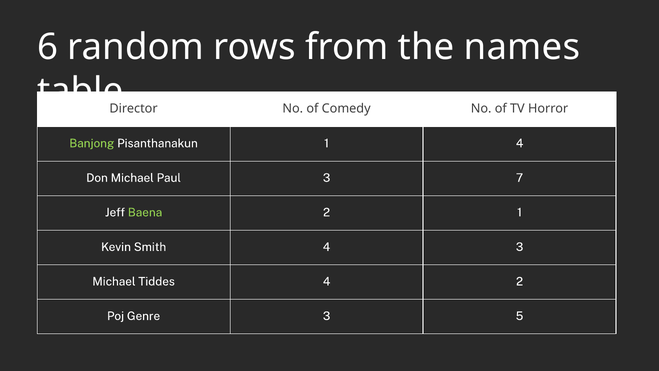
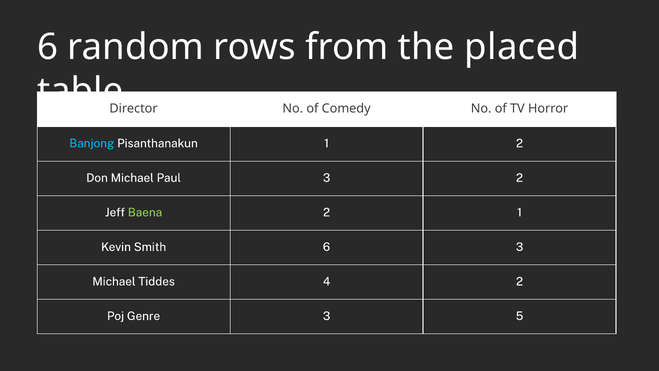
names: names -> placed (522, 47)
Banjong colour: light green -> light blue (92, 143)
1 4: 4 -> 2 (519, 143)
3 7: 7 -> 2 (519, 178)
Smith 4: 4 -> 6 (326, 247)
